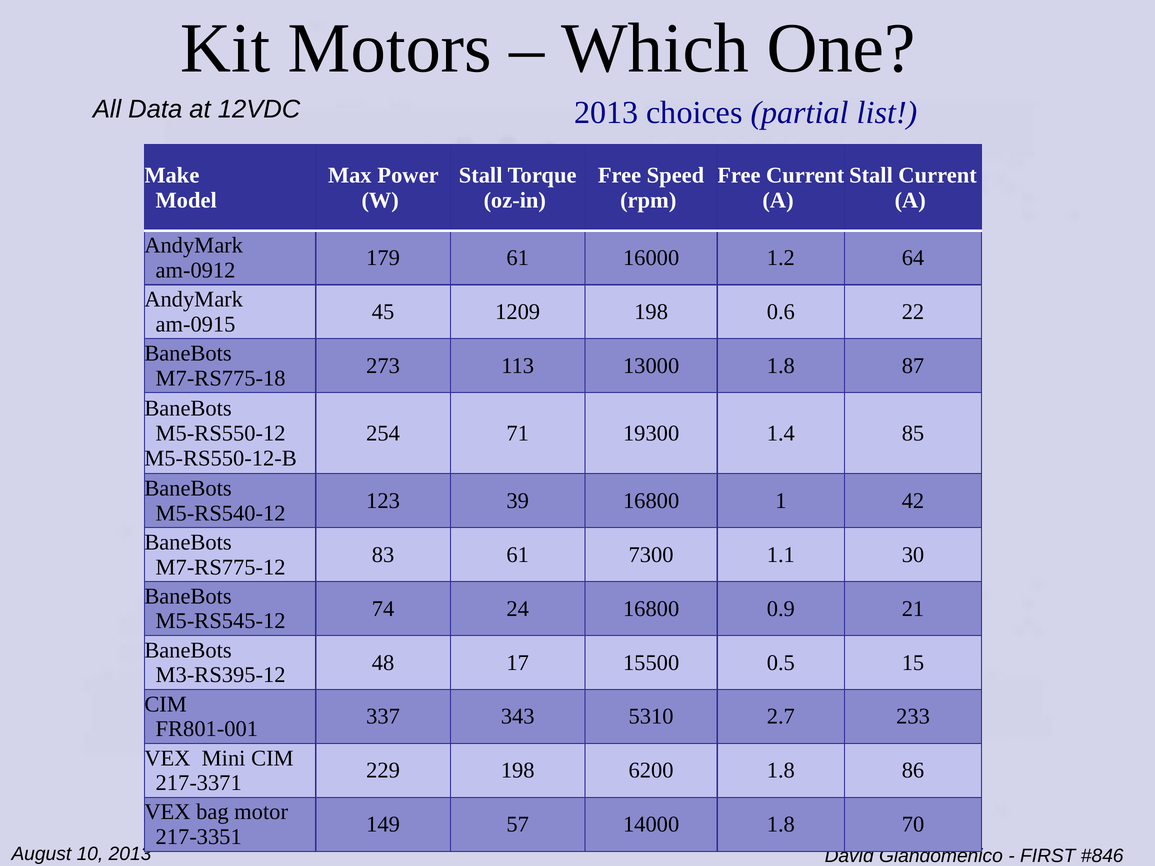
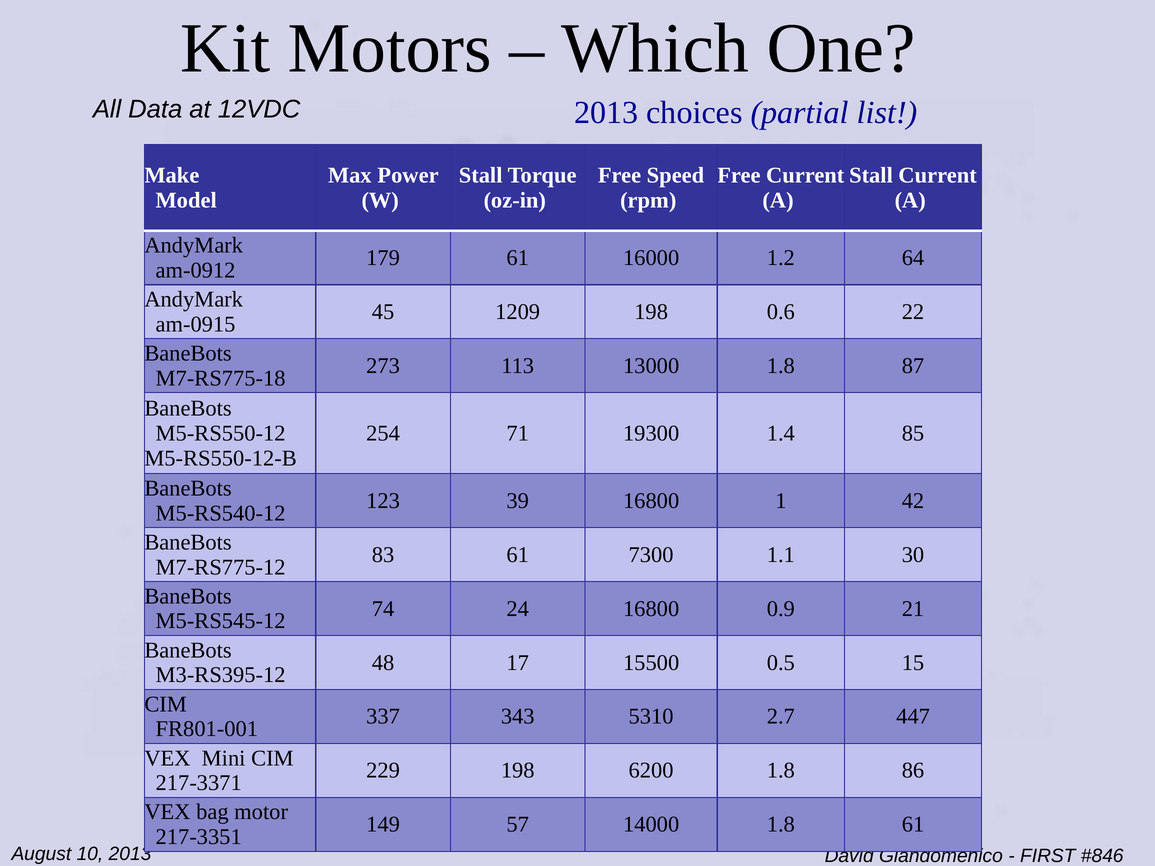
233: 233 -> 447 (913, 717)
1.8 70: 70 -> 61 (913, 825)
